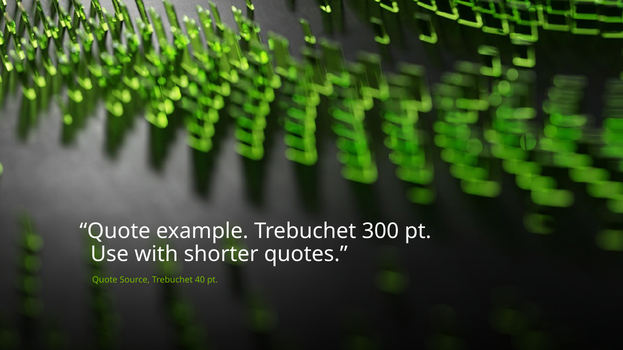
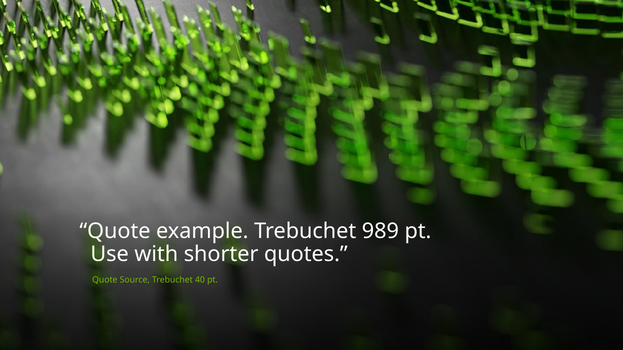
300: 300 -> 989 (380, 231)
